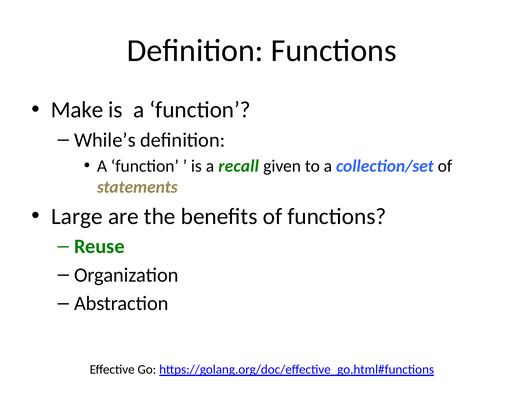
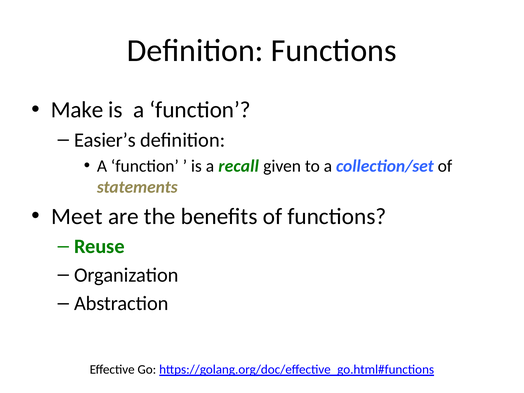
While’s: While’s -> Easier’s (105, 140)
Large: Large -> Meet (77, 216)
